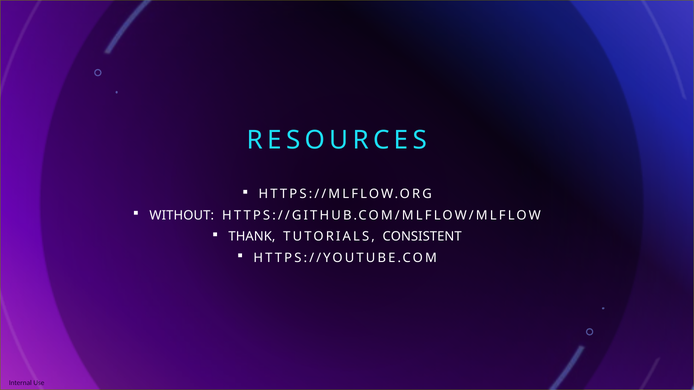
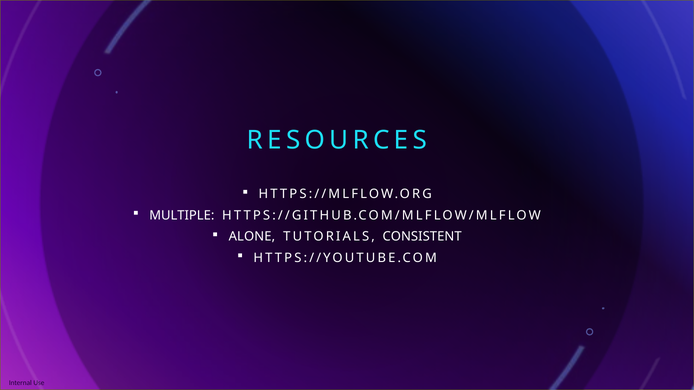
WITHOUT: WITHOUT -> MULTIPLE (182, 216)
THANK: THANK -> ALONE (252, 237)
